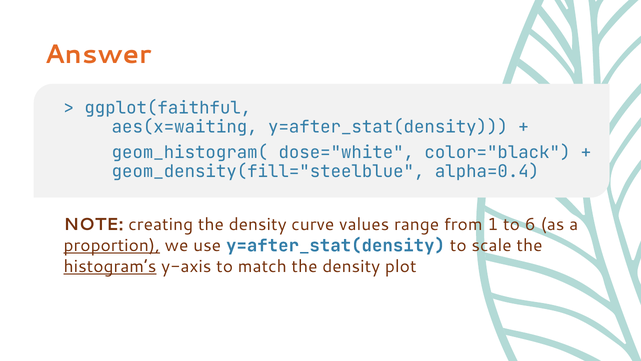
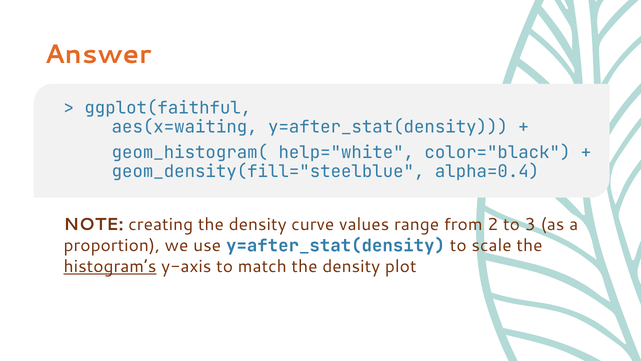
dose="white: dose="white -> help="white (346, 152)
1: 1 -> 2 (493, 224)
6: 6 -> 3 (530, 224)
proportion underline: present -> none (112, 245)
